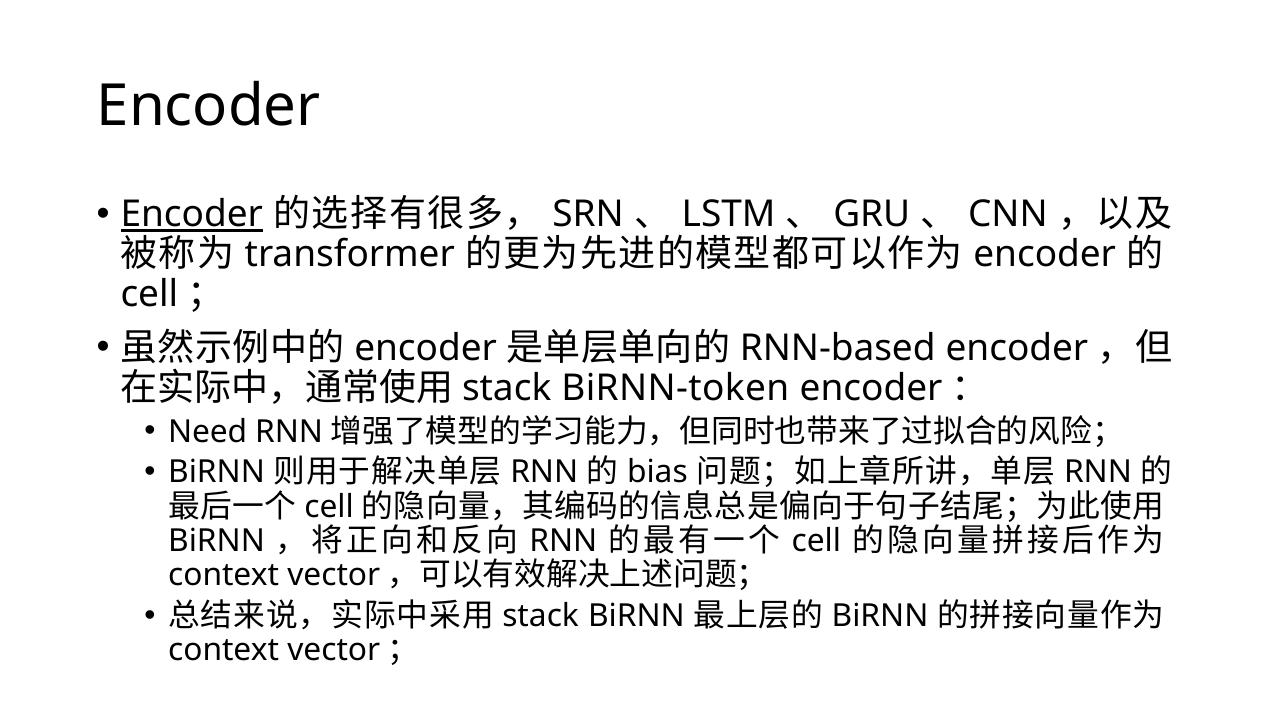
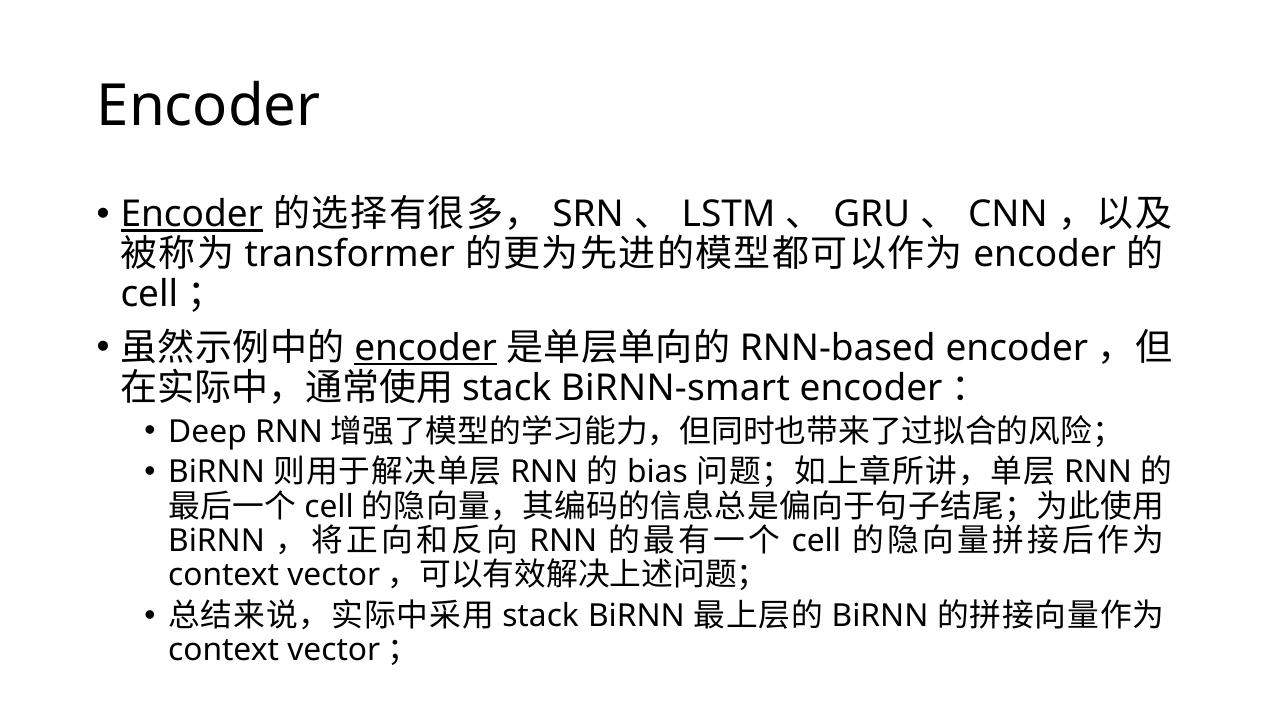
encoder underline: none -> present (426, 348)
BiRNN-token: BiRNN-token -> BiRNN-smart (675, 388)
Need: Need -> Deep (207, 431)
